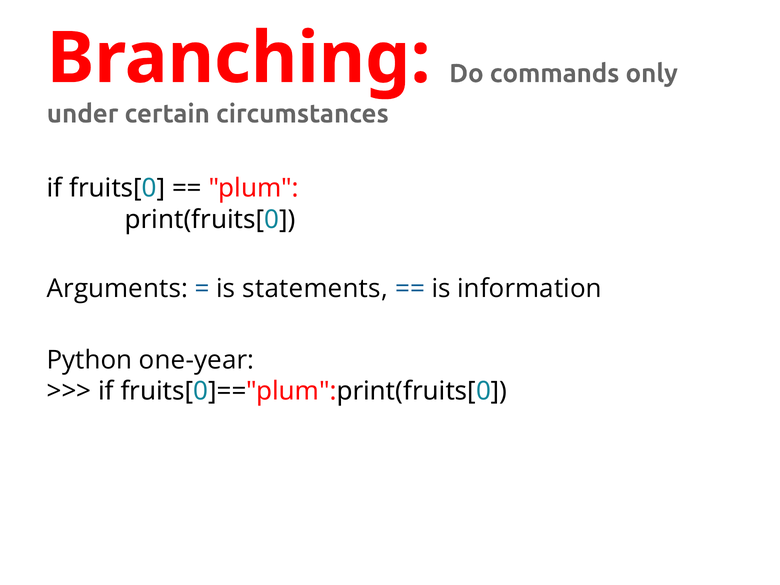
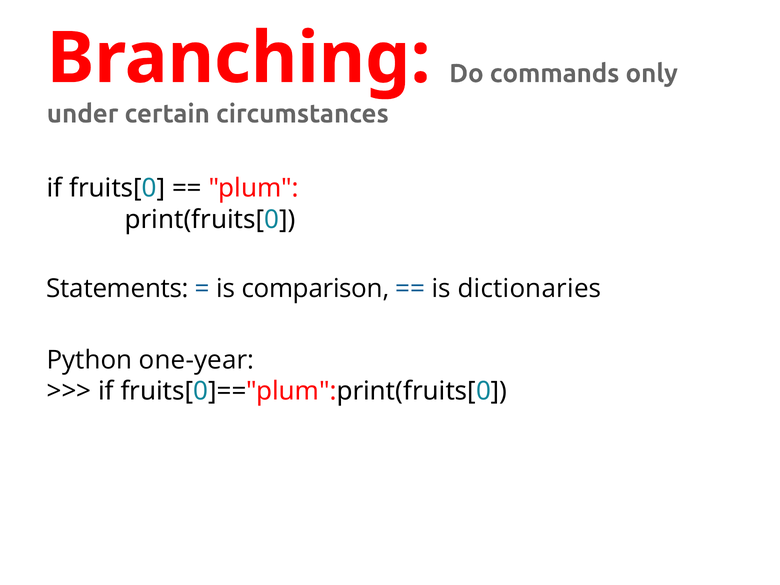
Arguments: Arguments -> Statements (118, 288)
statements: statements -> comparison (315, 288)
information: information -> dictionaries (529, 288)
